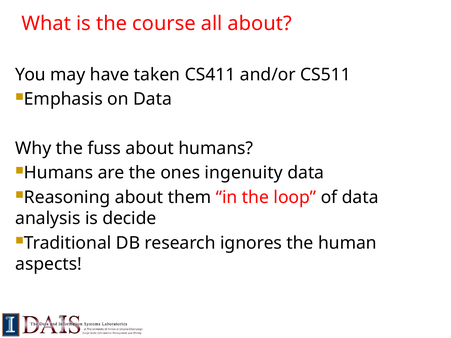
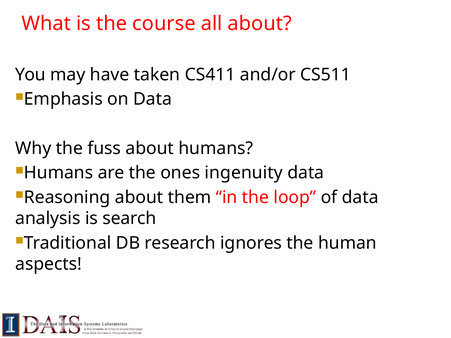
decide: decide -> search (129, 219)
